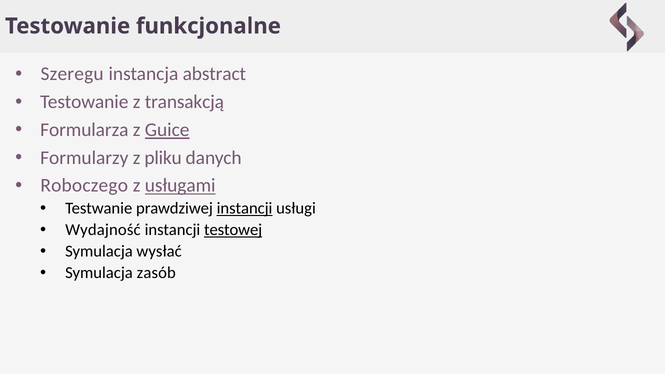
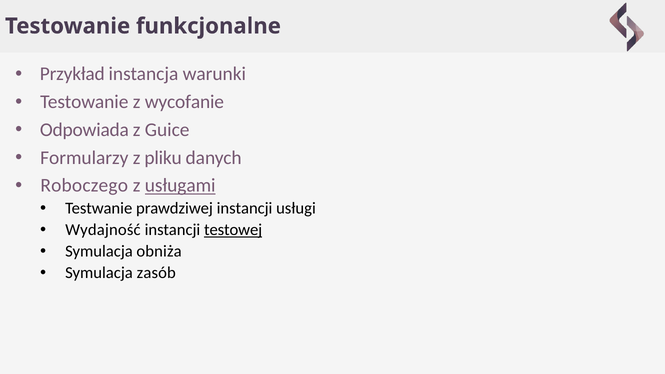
Szeregu: Szeregu -> Przykład (72, 74)
abstract: abstract -> warunki (214, 74)
transakcją: transakcją -> wycofanie (184, 102)
Formularza: Formularza -> Odpowiada (84, 130)
Guice underline: present -> none (167, 130)
instancji underline: present -> none (245, 209)
wysłać: wysłać -> obniża (159, 251)
